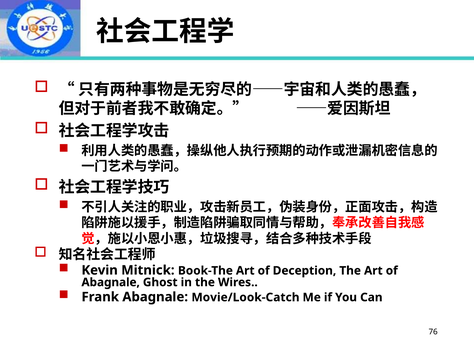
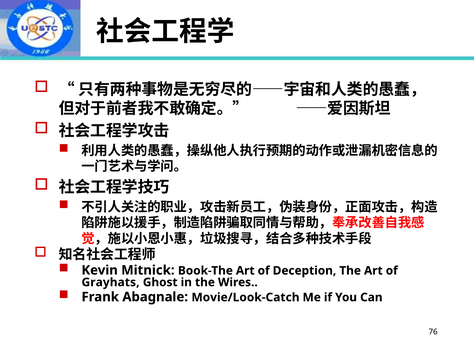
Abagnale: Abagnale -> Grayhats (111, 282)
